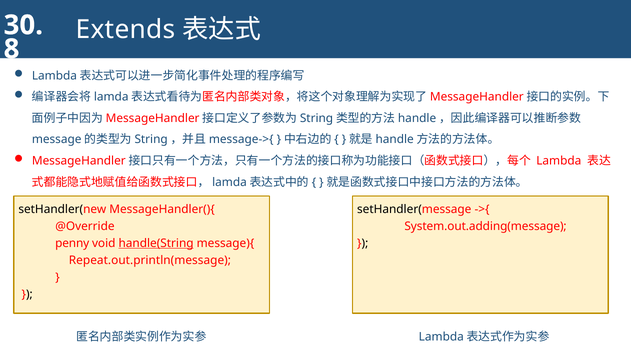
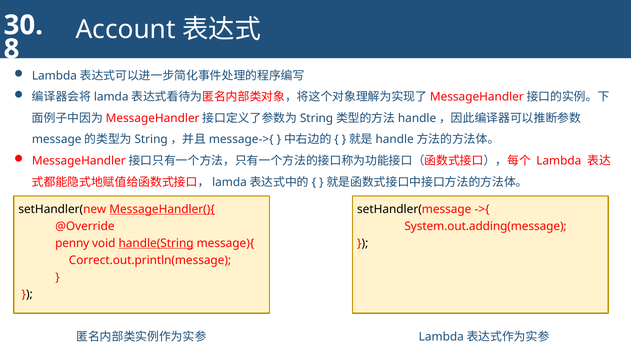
Extends: Extends -> Account (126, 30)
MessageHandler(){ underline: none -> present (162, 209)
Repeat.out.println(message: Repeat.out.println(message -> Correct.out.println(message (150, 260)
